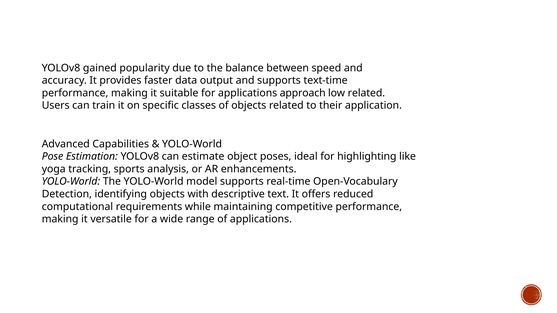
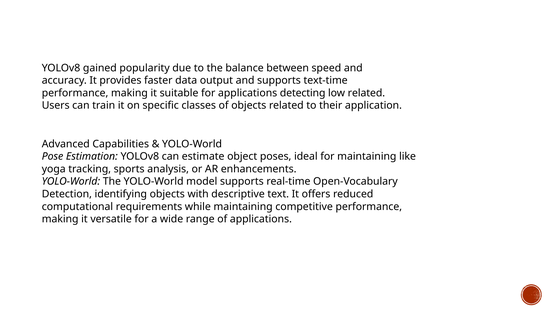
approach: approach -> detecting (303, 93)
for highlighting: highlighting -> maintaining (367, 157)
